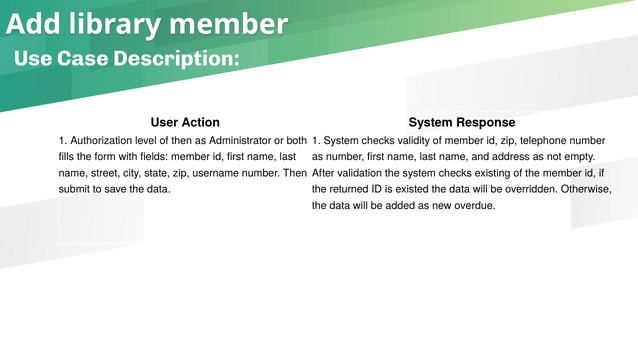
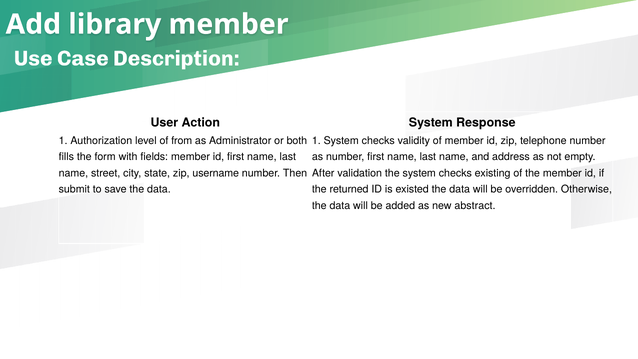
of then: then -> from (182, 141)
overdue: overdue -> abstract (475, 206)
